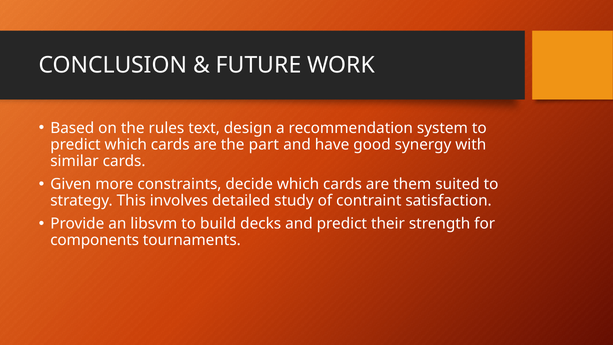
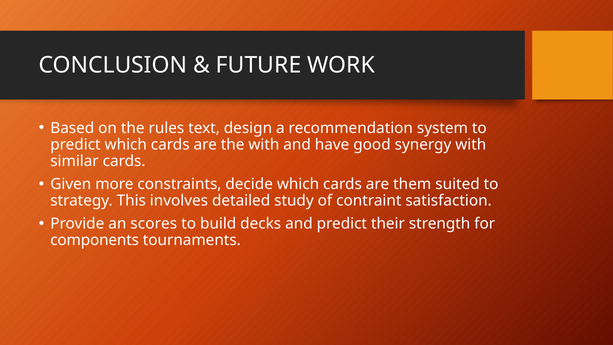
the part: part -> with (264, 145)
libsvm: libsvm -> scores (154, 223)
